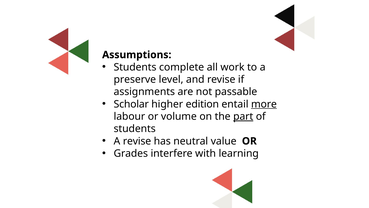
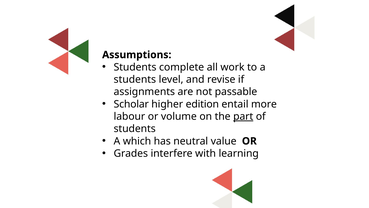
preserve: preserve -> students (135, 79)
more underline: present -> none (264, 104)
A revise: revise -> which (137, 141)
